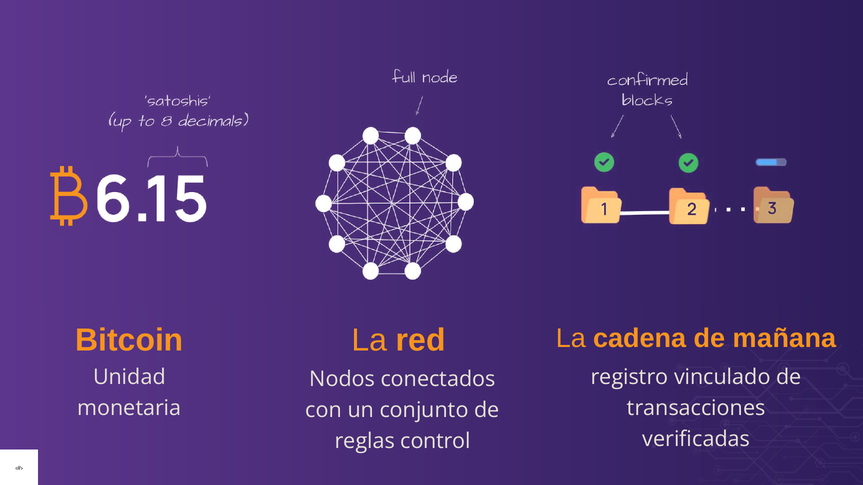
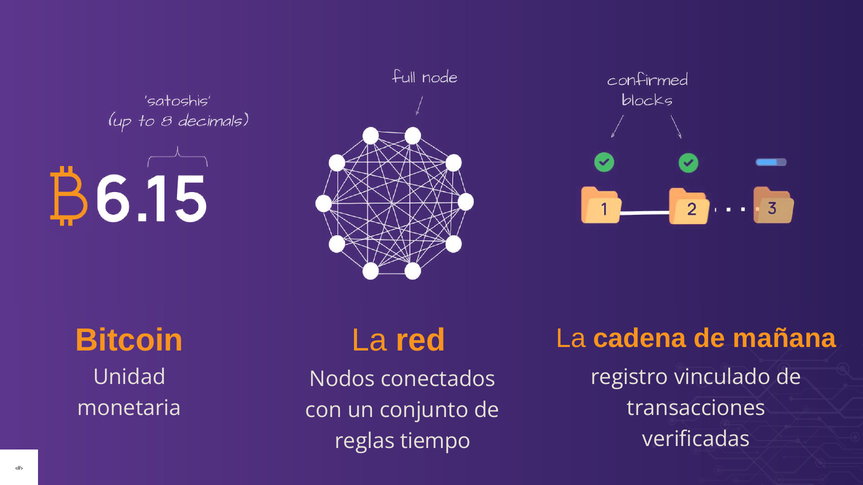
control: control -> tiempo (435, 442)
